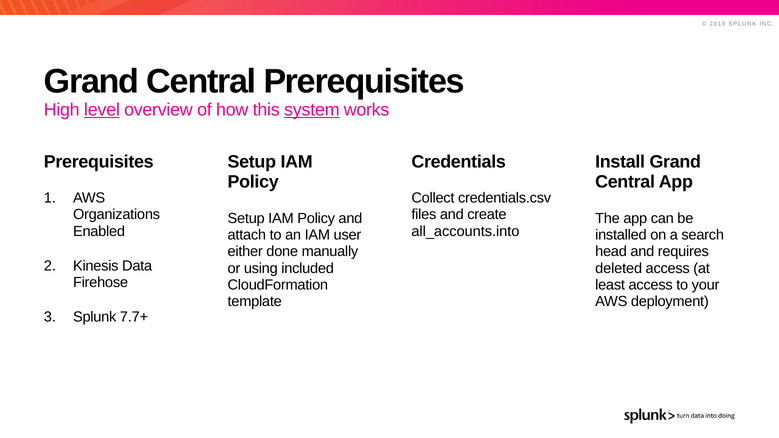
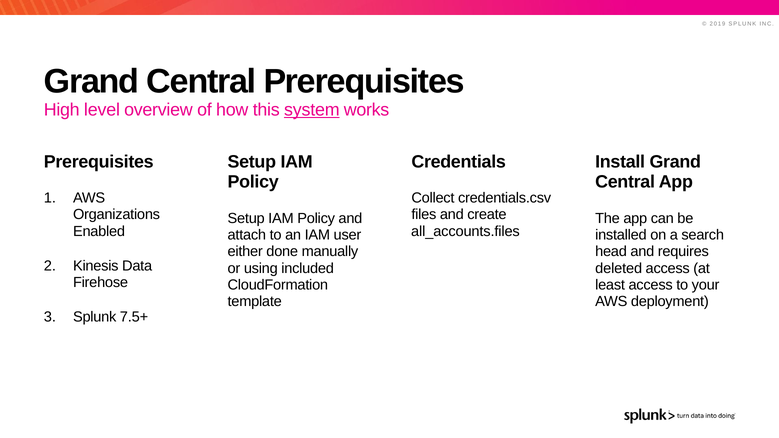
level underline: present -> none (102, 110)
all_accounts.into: all_accounts.into -> all_accounts.files (465, 231)
7.7+: 7.7+ -> 7.5+ (134, 317)
